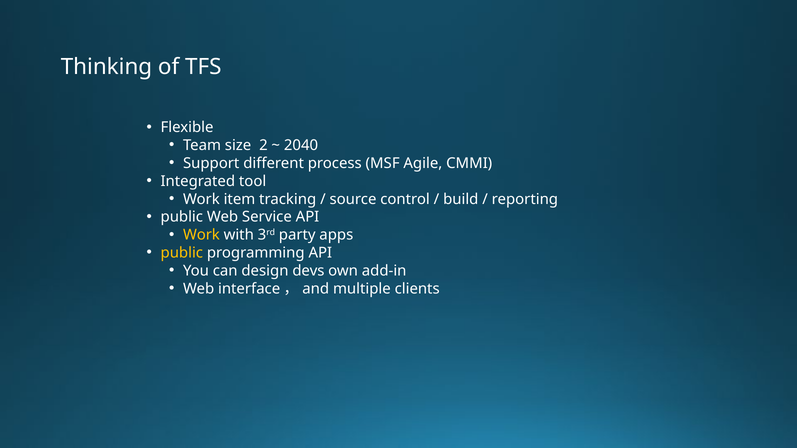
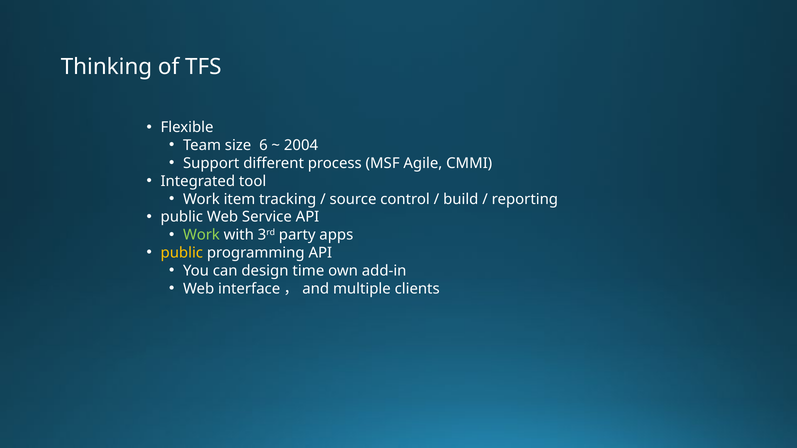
2: 2 -> 6 (263, 145)
2040: 2040 -> 2004 (301, 145)
Work colour: yellow -> light green (201, 235)
devs: devs -> time (308, 271)
